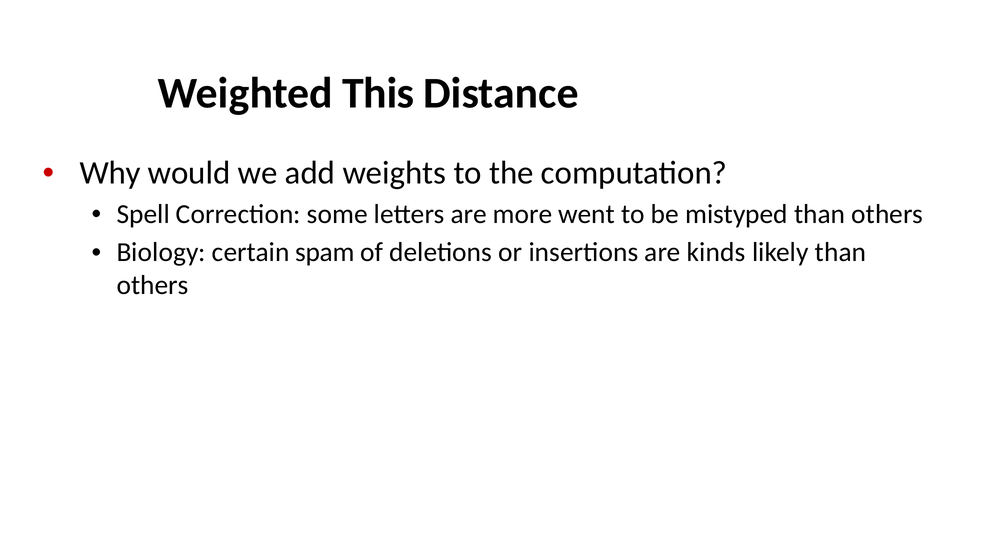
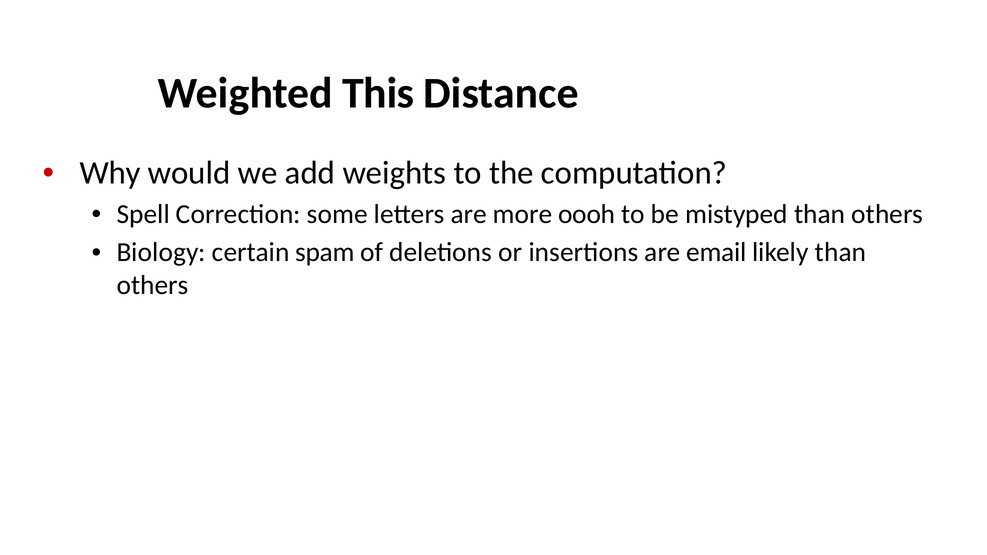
went: went -> oooh (587, 214)
kinds: kinds -> email (716, 253)
